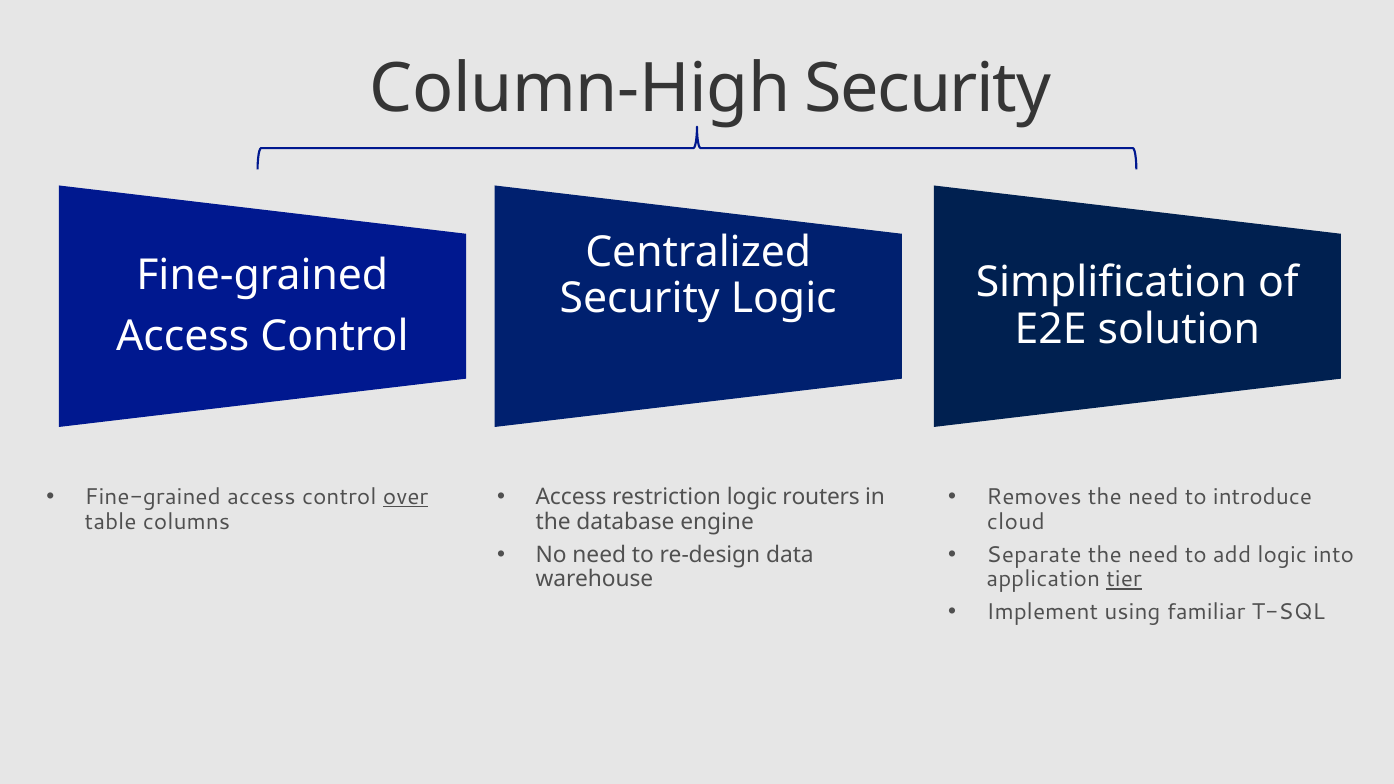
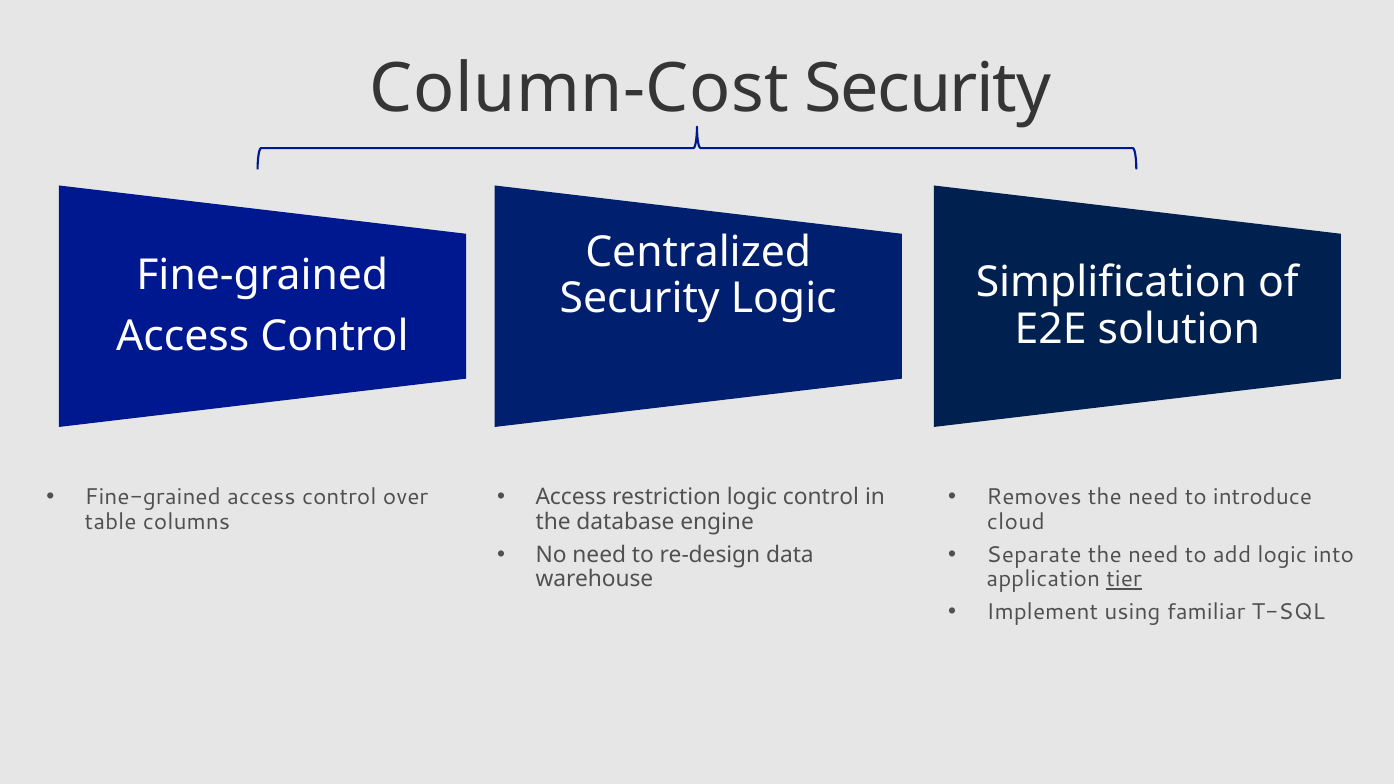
Column-High: Column-High -> Column-Cost (579, 89)
over underline: present -> none (406, 497)
logic routers: routers -> control (821, 497)
